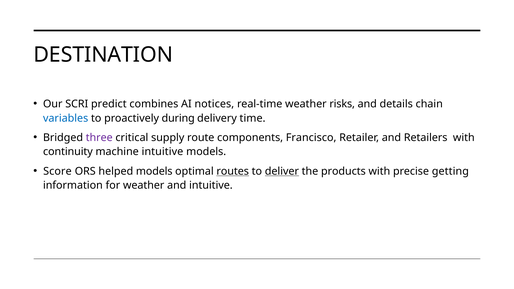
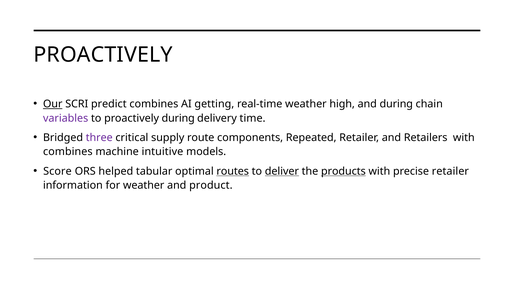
DESTINATION: DESTINATION -> PROACTIVELY (103, 55)
Our underline: none -> present (53, 104)
notices: notices -> getting (214, 104)
risks: risks -> high (342, 104)
and details: details -> during (396, 104)
variables colour: blue -> purple (66, 118)
Francisco: Francisco -> Repeated (311, 138)
continuity: continuity -> combines (68, 152)
helped models: models -> tabular (154, 171)
products underline: none -> present (343, 171)
precise getting: getting -> retailer (450, 171)
and intuitive: intuitive -> product (211, 185)
